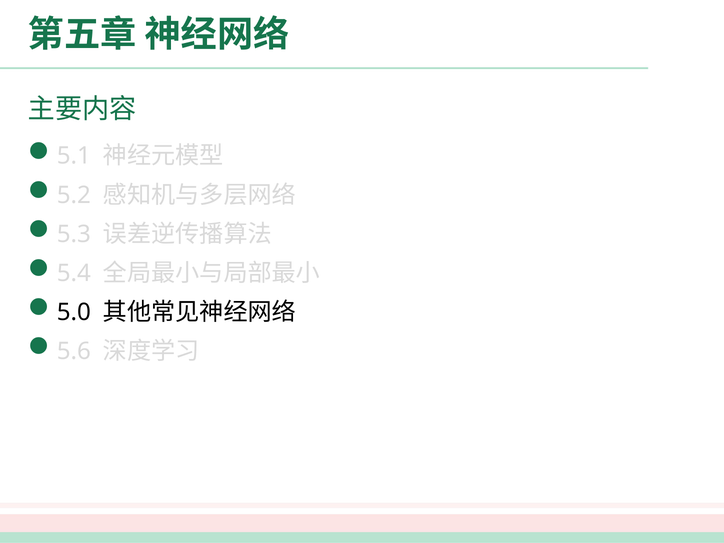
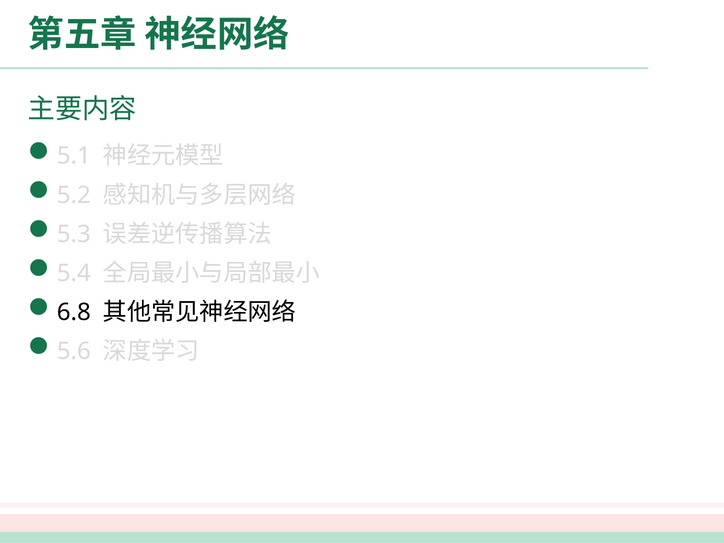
5.0: 5.0 -> 6.8 (74, 312)
